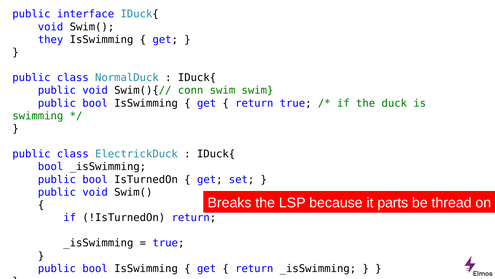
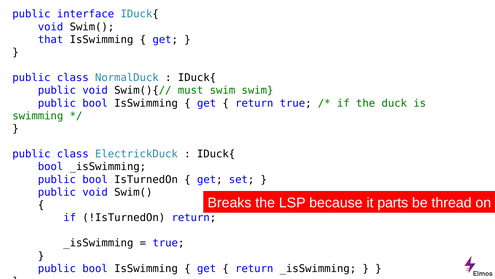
they: they -> that (51, 40)
conn: conn -> must (191, 90)
